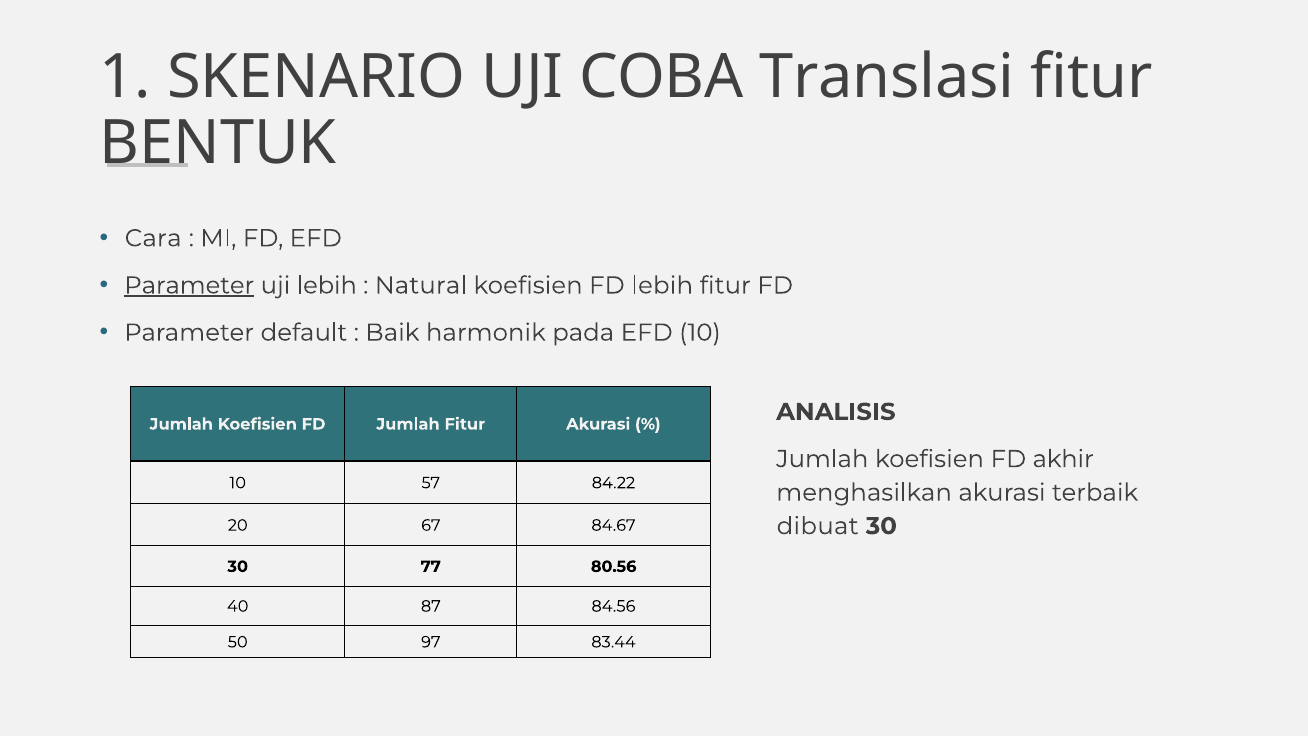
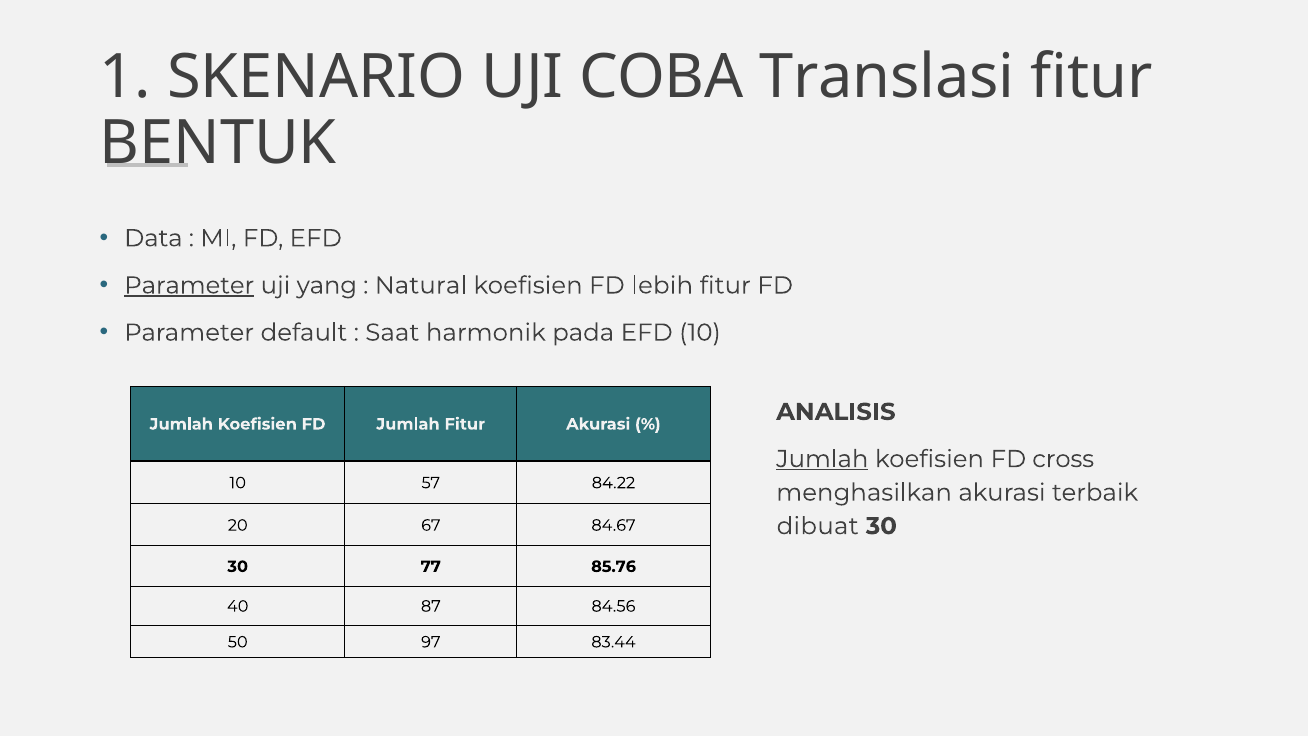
Cara: Cara -> Data (153, 238)
uji lebih: lebih -> yang (327, 285)
Baik: Baik -> Saat (392, 332)
Jumlah underline: none -> present (822, 459)
akhir: akhir -> cross (1063, 459)
80.56: 80.56 -> 85.76 (614, 566)
